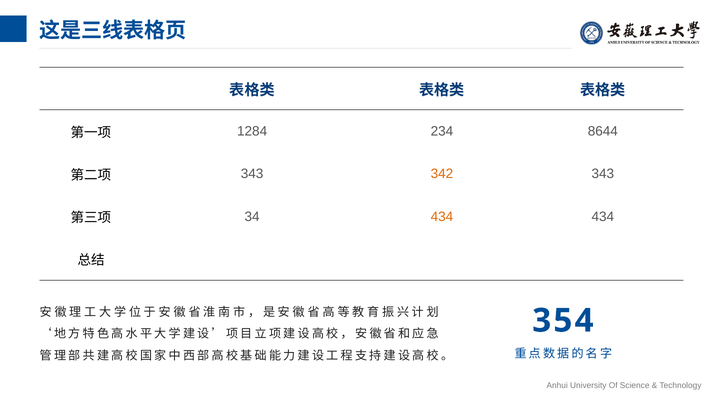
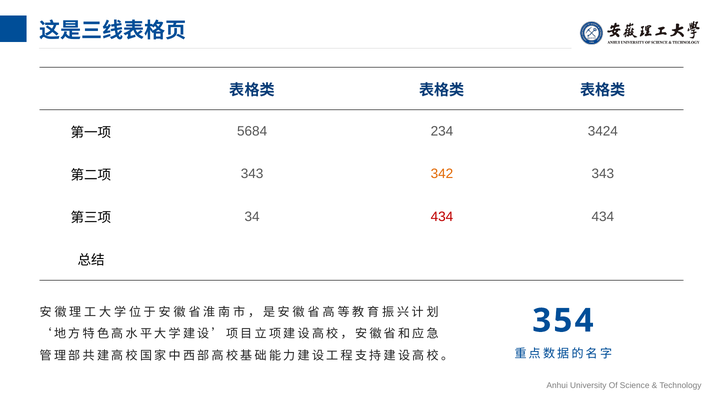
1284: 1284 -> 5684 (252, 131)
8644: 8644 -> 3424 (603, 131)
434 colour: orange -> red (442, 216)
